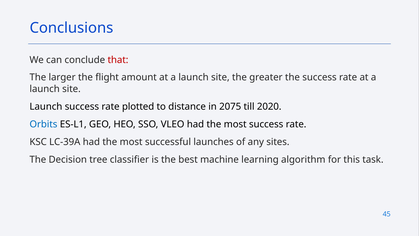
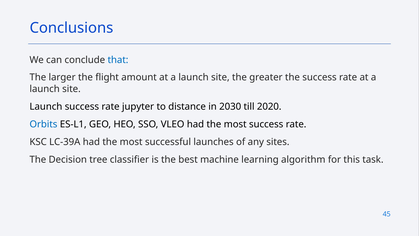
that colour: red -> blue (118, 60)
plotted: plotted -> jupyter (138, 107)
2075: 2075 -> 2030 (230, 107)
